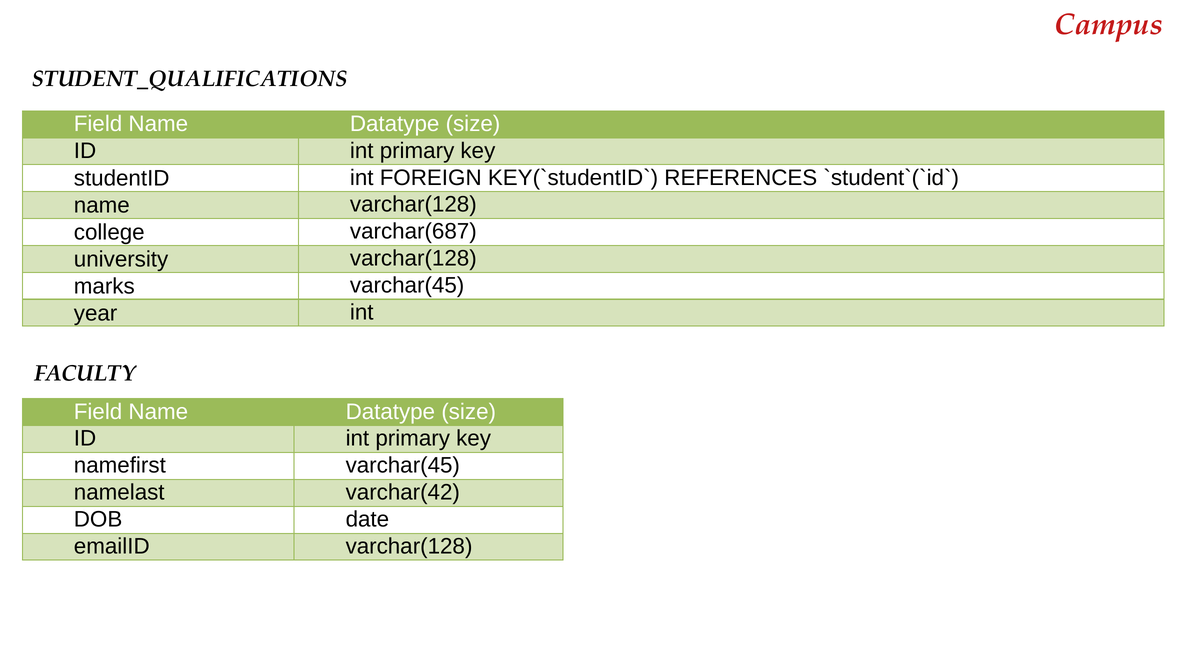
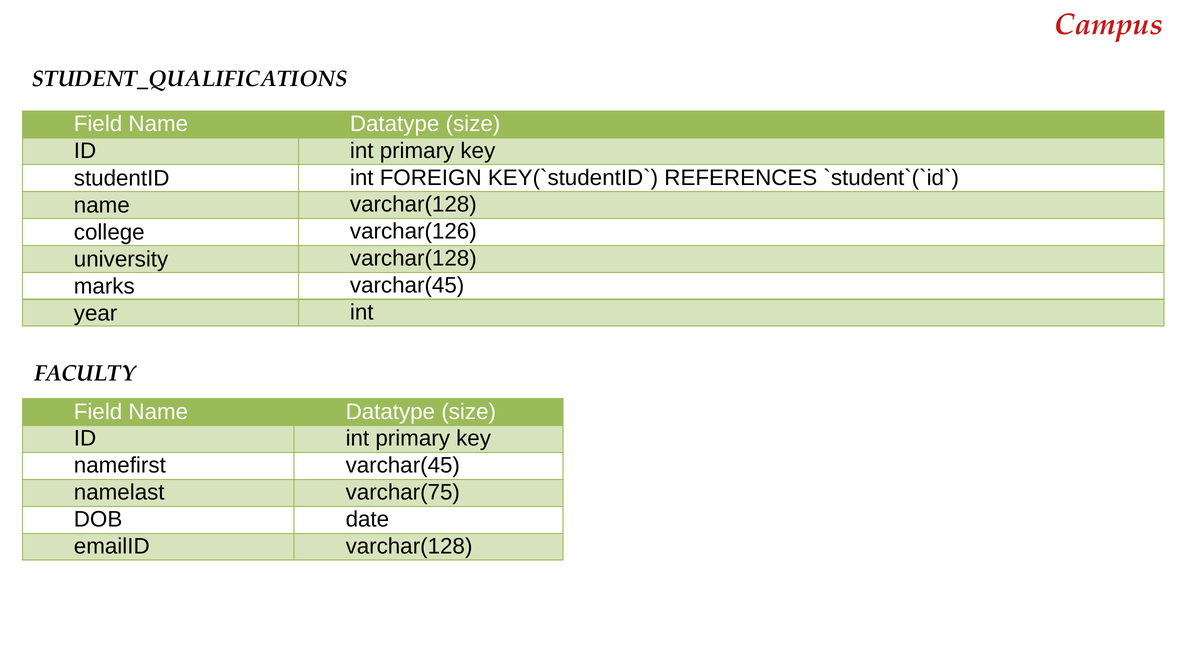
varchar(687: varchar(687 -> varchar(126 (413, 231)
varchar(42: varchar(42 -> varchar(75 (403, 492)
